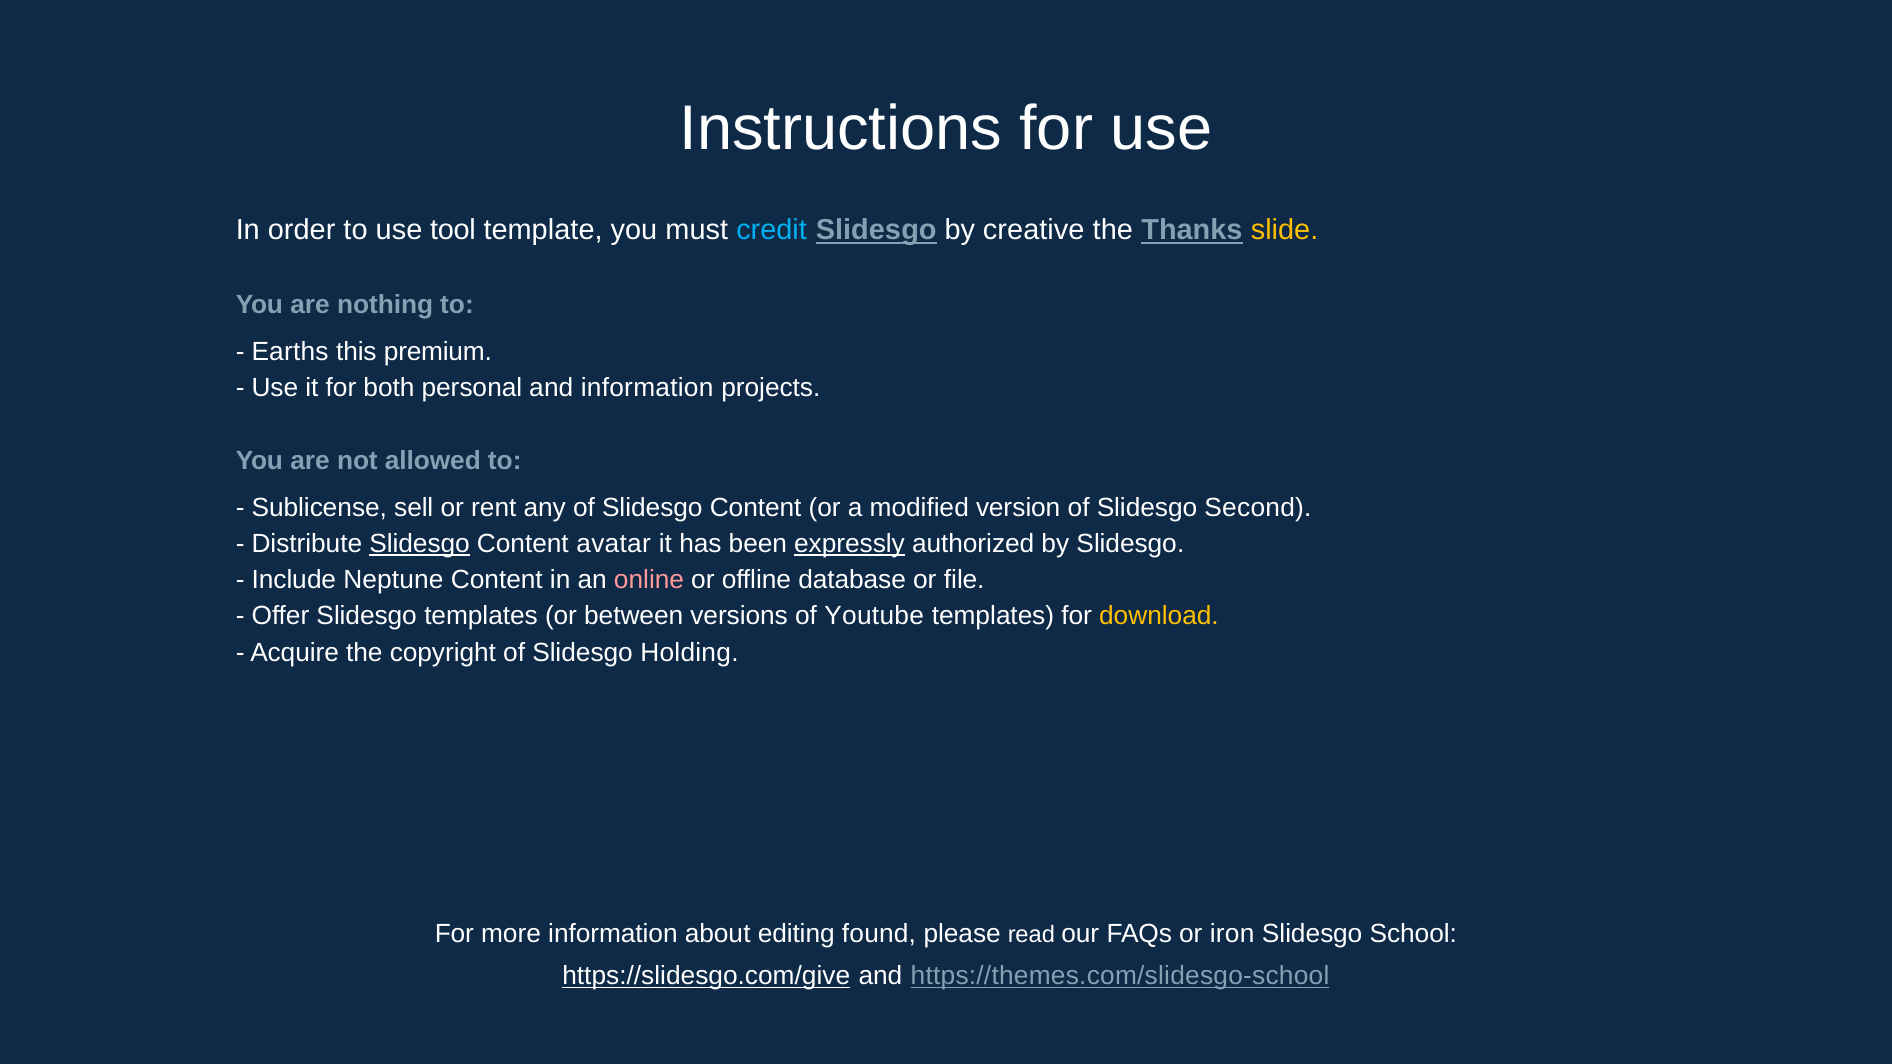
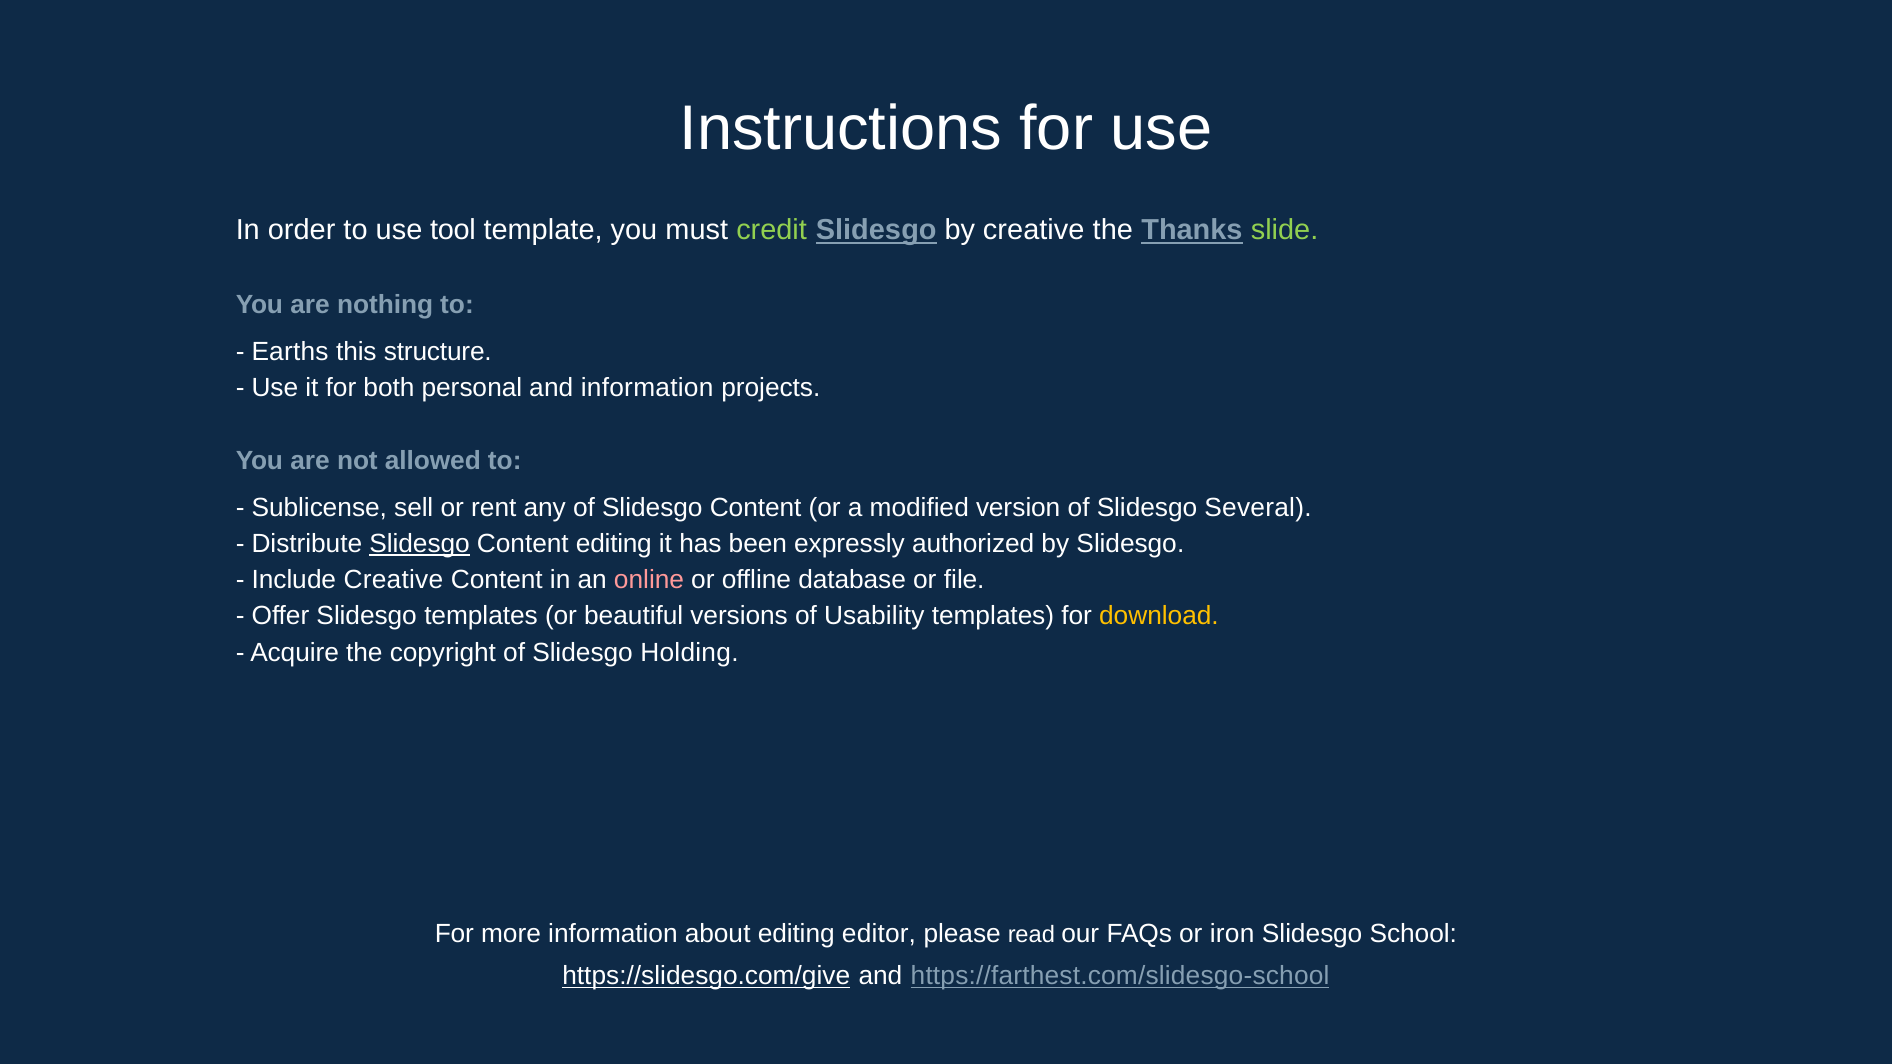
credit colour: light blue -> light green (772, 230)
slide colour: yellow -> light green (1285, 230)
premium: premium -> structure (438, 351)
Second: Second -> Several (1258, 508)
Content avatar: avatar -> editing (614, 544)
expressly underline: present -> none (849, 544)
Include Neptune: Neptune -> Creative (393, 580)
between: between -> beautiful (634, 616)
Youtube: Youtube -> Usability (874, 616)
found: found -> editor (879, 934)
https://themes.com/slidesgo-school: https://themes.com/slidesgo-school -> https://farthest.com/slidesgo-school (1120, 976)
